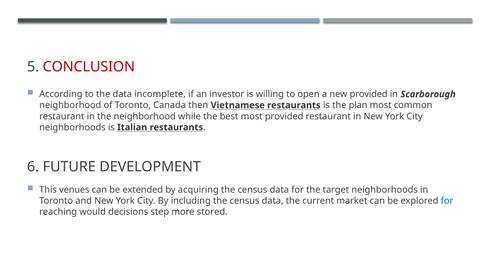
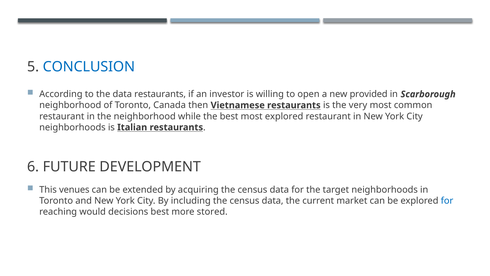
CONCLUSION colour: red -> blue (89, 67)
data incomplete: incomplete -> restaurants (160, 94)
plan: plan -> very (358, 105)
most provided: provided -> explored (284, 116)
decisions step: step -> best (160, 211)
